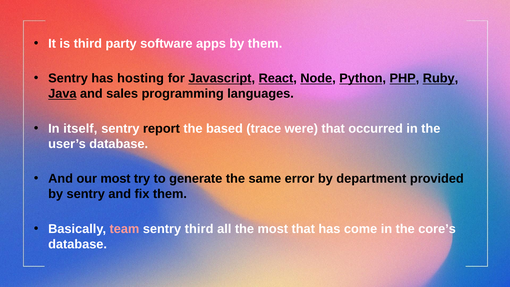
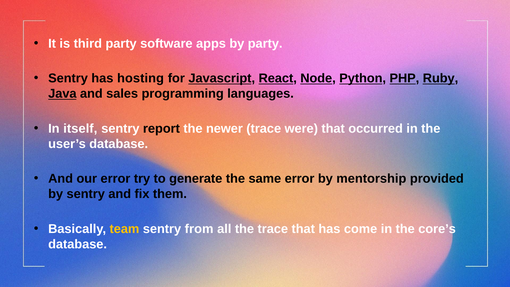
by them: them -> party (265, 44)
based: based -> newer (224, 129)
our most: most -> error (115, 179)
department: department -> mentorship (371, 179)
team colour: pink -> yellow (124, 229)
sentry third: third -> from (199, 229)
the most: most -> trace (273, 229)
